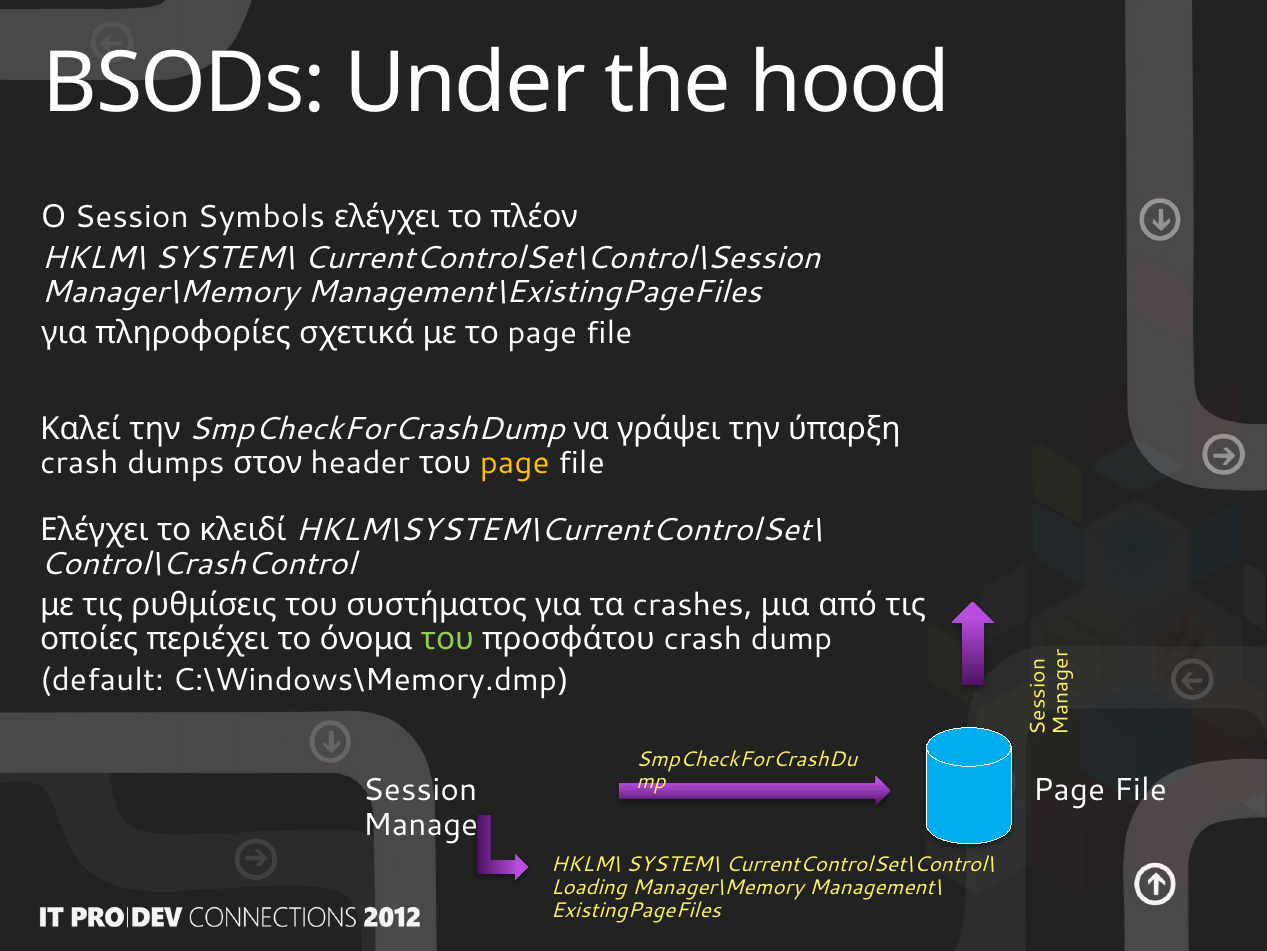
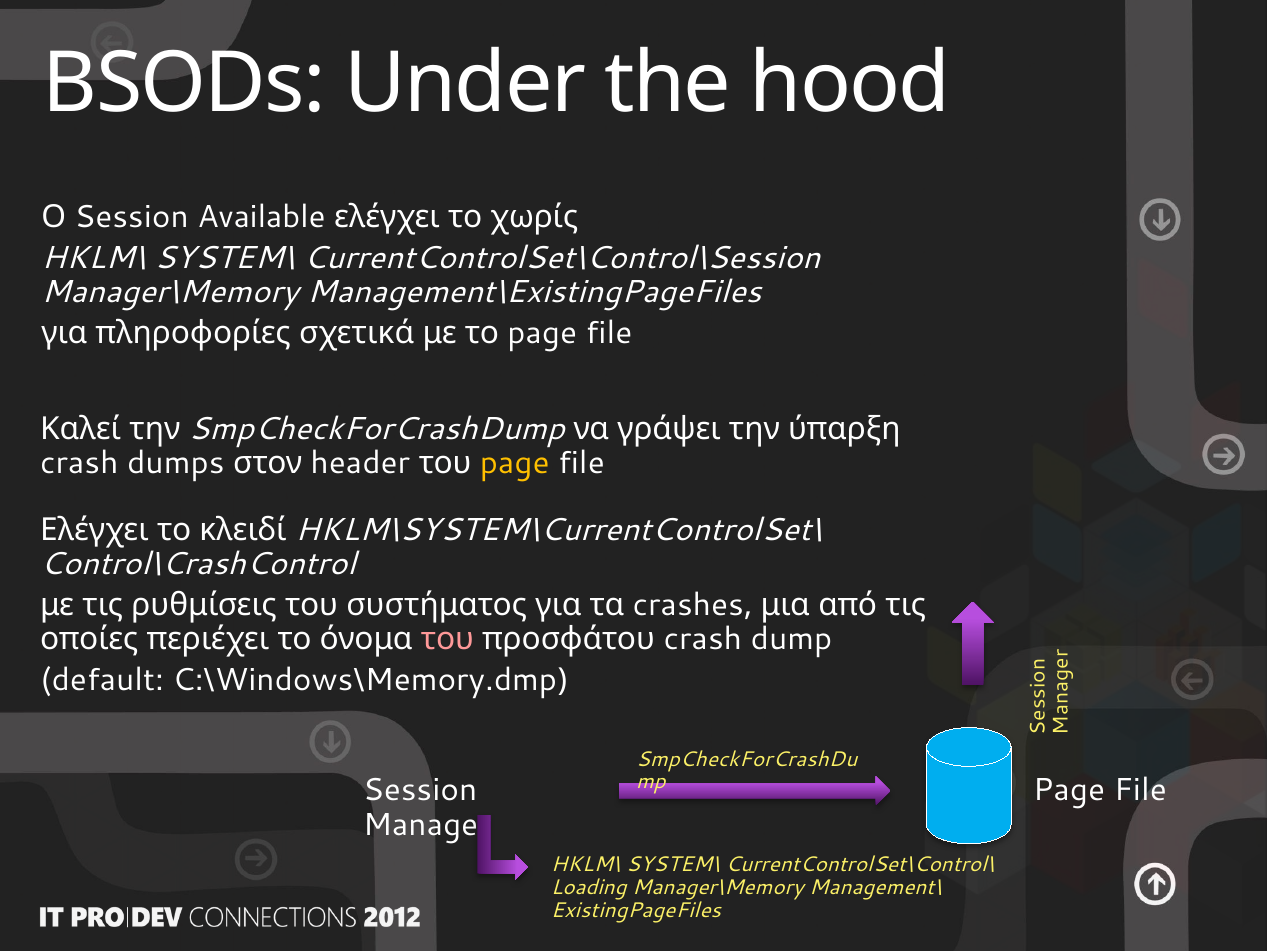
Symbols: Symbols -> Available (262, 217)
πλέον: πλέον -> χωρίς (534, 217)
του colour: light green -> pink (448, 639)
